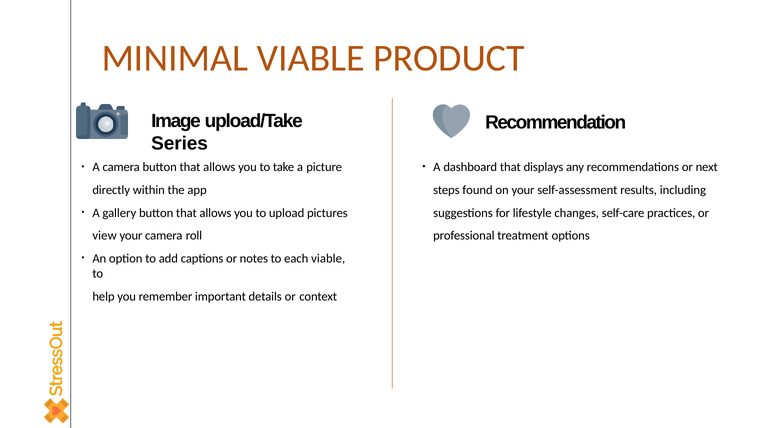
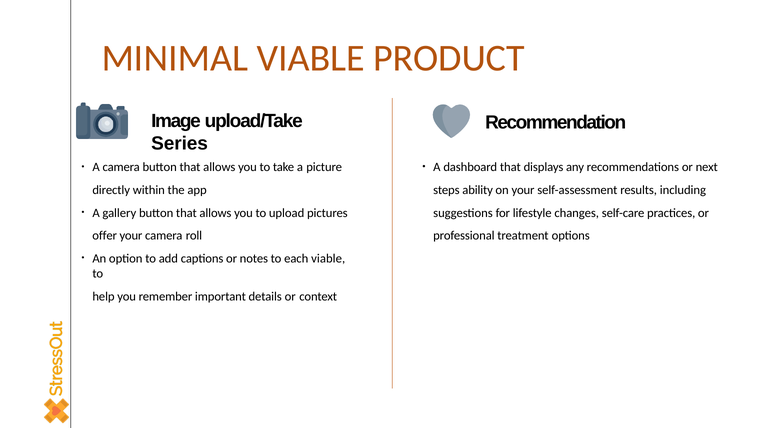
found: found -> ability (478, 190)
view: view -> offer (105, 236)
